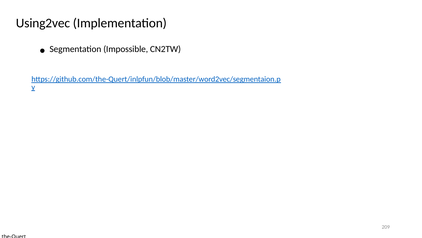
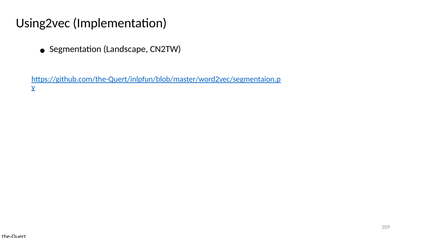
Impossible: Impossible -> Landscape (126, 49)
